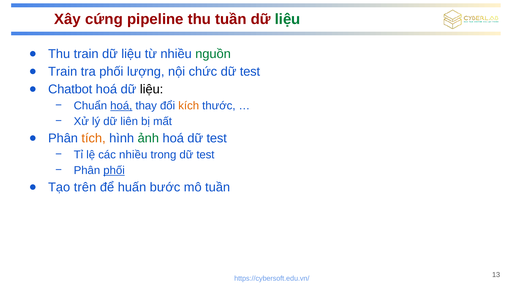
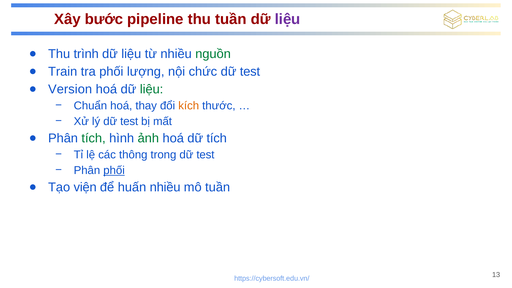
cứng: cứng -> bước (104, 19)
liệu colour: green -> purple (288, 19)
Thu train: train -> trình (86, 54)
Chatbot: Chatbot -> Version (70, 89)
liệu colour: black -> green (152, 89)
hoá underline: present -> none (121, 106)
lý dữ liên: liên -> test (129, 121)
tích colour: orange -> green (94, 138)
hoá dữ test: test -> tích (217, 138)
các nhiều: nhiều -> thông (133, 155)
trên: trên -> viện (85, 187)
huấn bước: bước -> nhiều (165, 187)
